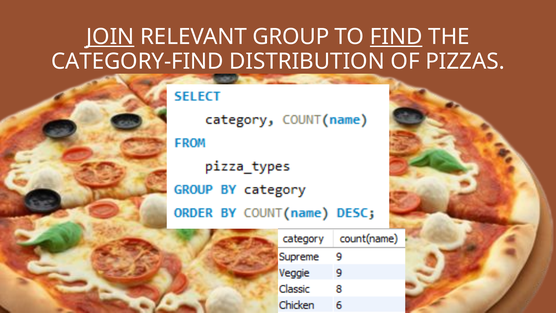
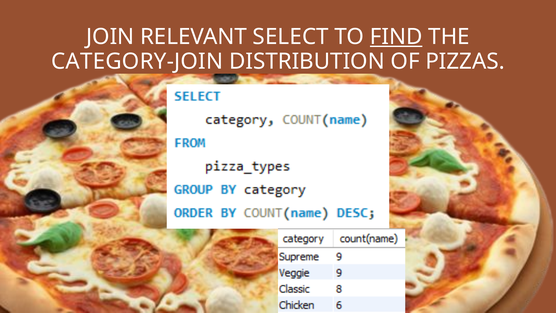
JOIN underline: present -> none (110, 37)
GROUP: GROUP -> SELECT (291, 37)
CATEGORY-FIND: CATEGORY-FIND -> CATEGORY-JOIN (137, 61)
